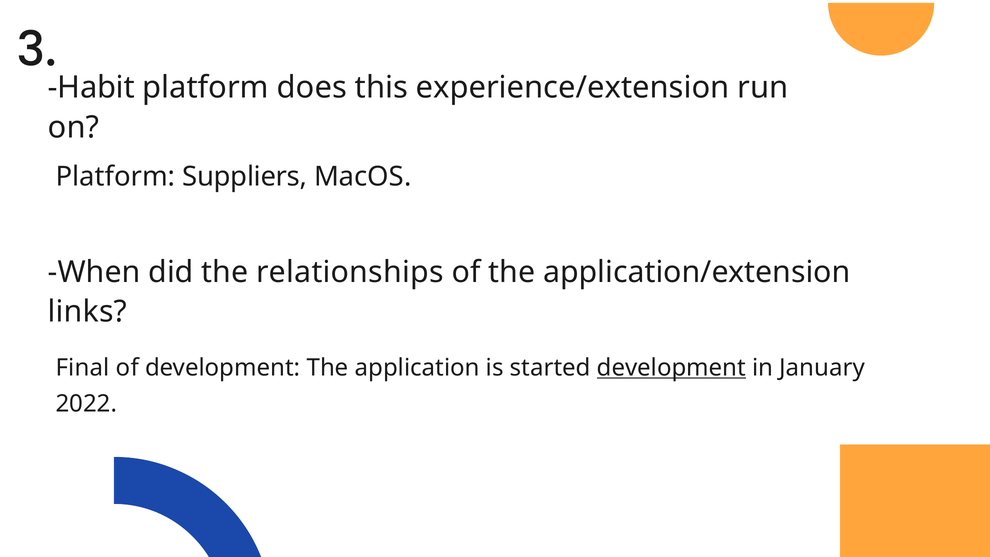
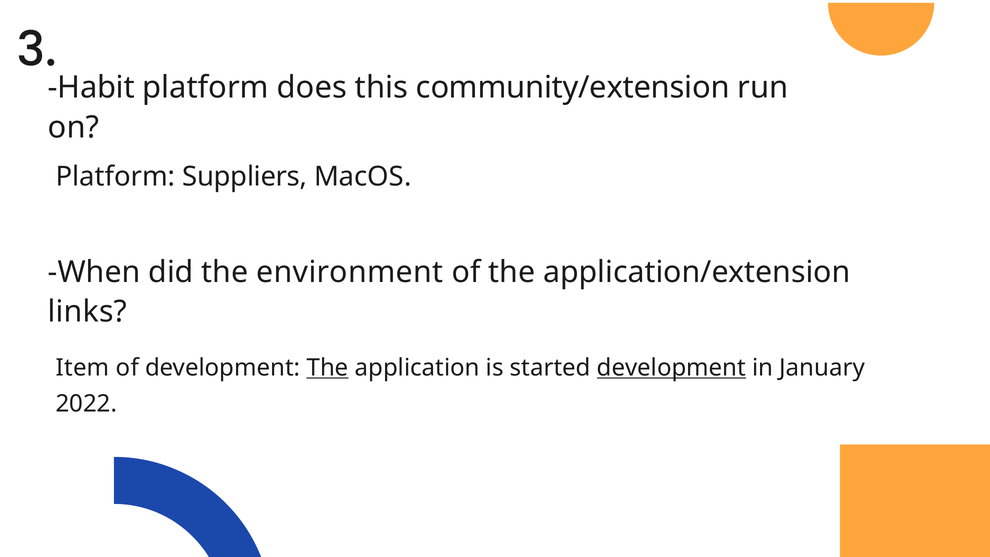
experience/extension: experience/extension -> community/extension (573, 88)
relationships: relationships -> environment (350, 272)
Final: Final -> Item (83, 368)
The underline: none -> present (328, 368)
